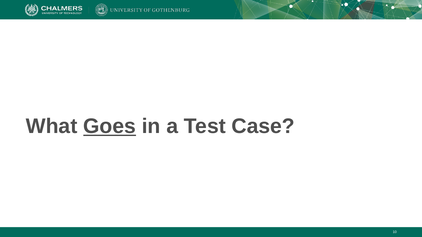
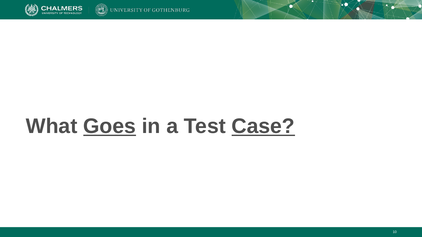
Case underline: none -> present (263, 127)
